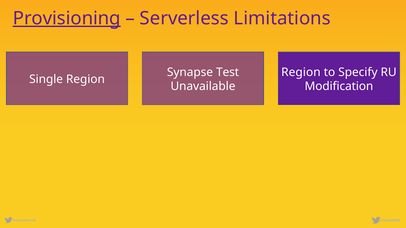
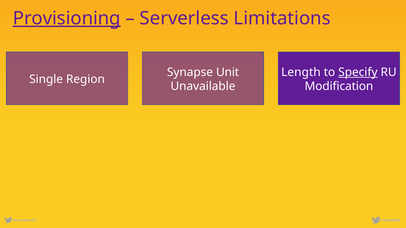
Test: Test -> Unit (228, 72)
Region: Region -> Length (301, 72)
Specify underline: none -> present (358, 72)
